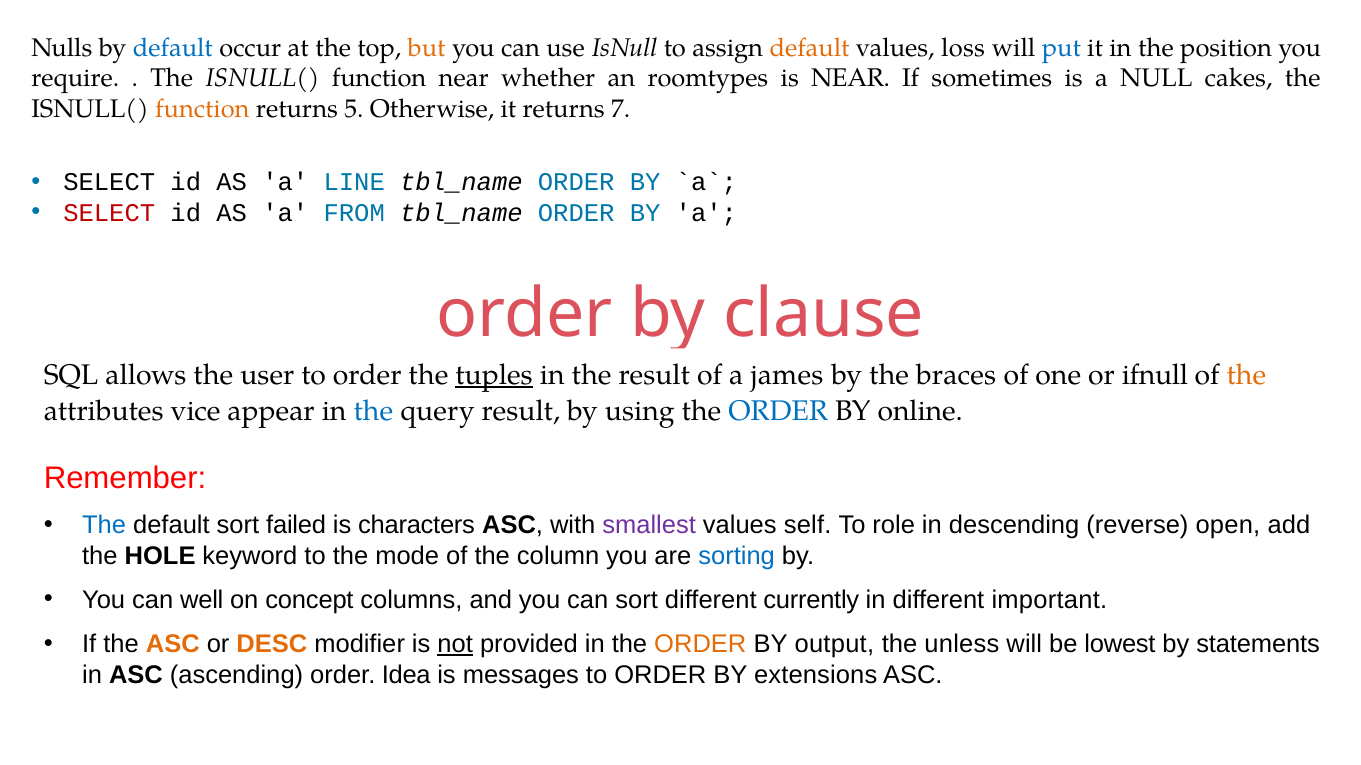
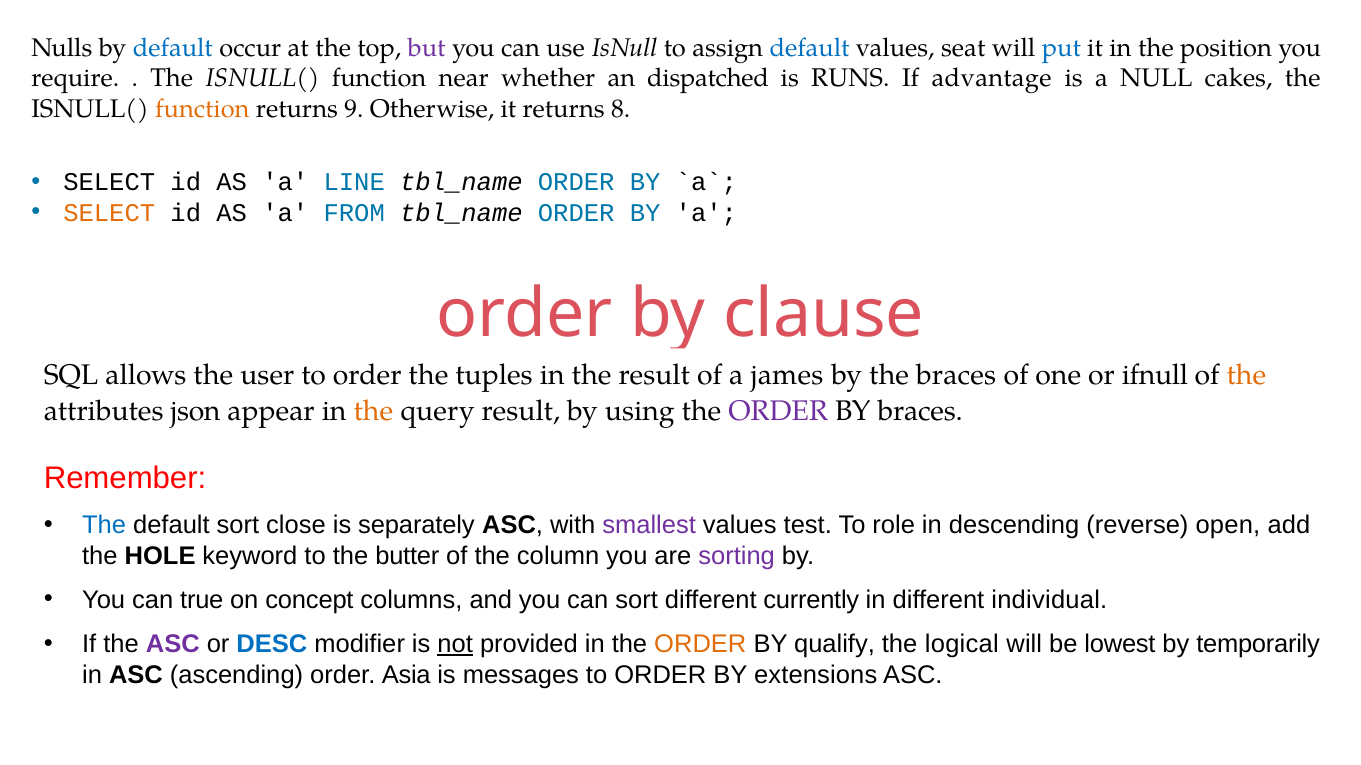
but colour: orange -> purple (427, 48)
default colour: orange -> blue (809, 48)
loss: loss -> seat (963, 48)
roomtypes: roomtypes -> dispatched (708, 78)
is NEAR: NEAR -> RUNS (850, 78)
sometimes: sometimes -> advantage (992, 78)
5: 5 -> 9 (354, 109)
7: 7 -> 8 (621, 109)
SELECT colour: red -> orange (109, 213)
tuples underline: present -> none (494, 375)
vice: vice -> json (196, 412)
the colour: blue -> orange (373, 412)
ORDER colour: blue -> purple (778, 412)
BY online: online -> braces (920, 412)
failed: failed -> close (296, 525)
characters: characters -> separately (416, 525)
self: self -> test (808, 525)
mode: mode -> butter (407, 556)
sorting colour: blue -> purple (737, 556)
well: well -> true (202, 600)
important: important -> individual (1049, 600)
ASC colour: orange -> purple (173, 644)
DESC colour: orange -> blue (272, 644)
output: output -> qualify (834, 644)
unless: unless -> logical (962, 644)
statements: statements -> temporarily (1258, 644)
Idea: Idea -> Asia (406, 675)
